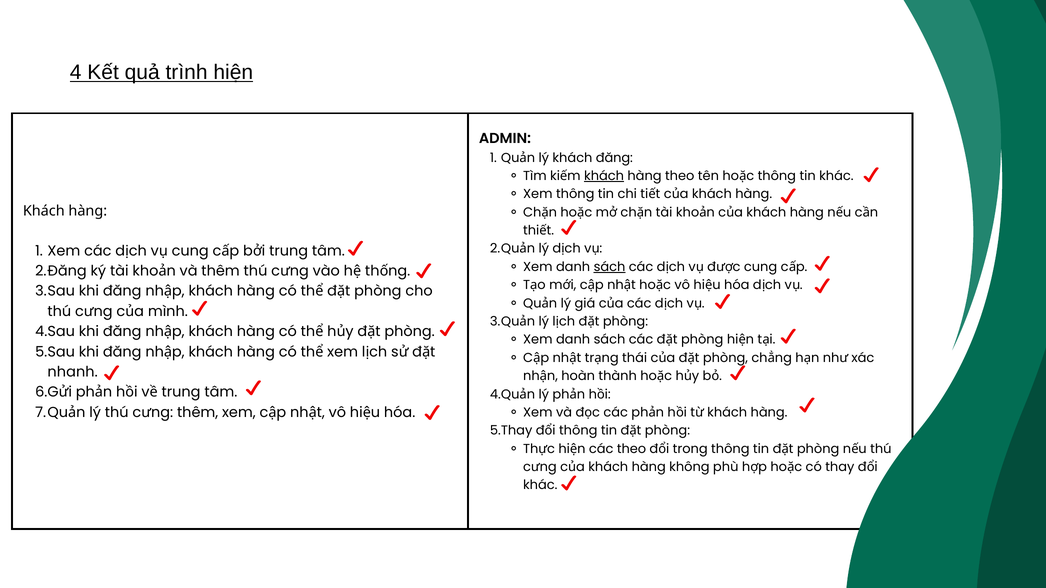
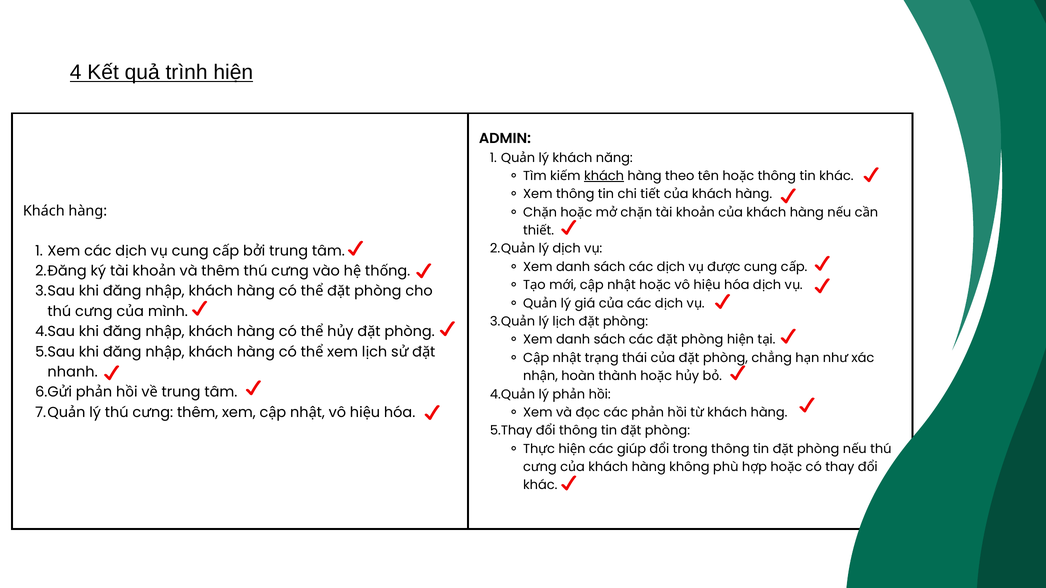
khách đăng: đăng -> năng (614, 158)
sách underline: present -> none (609, 267)
các theo: theo -> giúp (631, 449)
